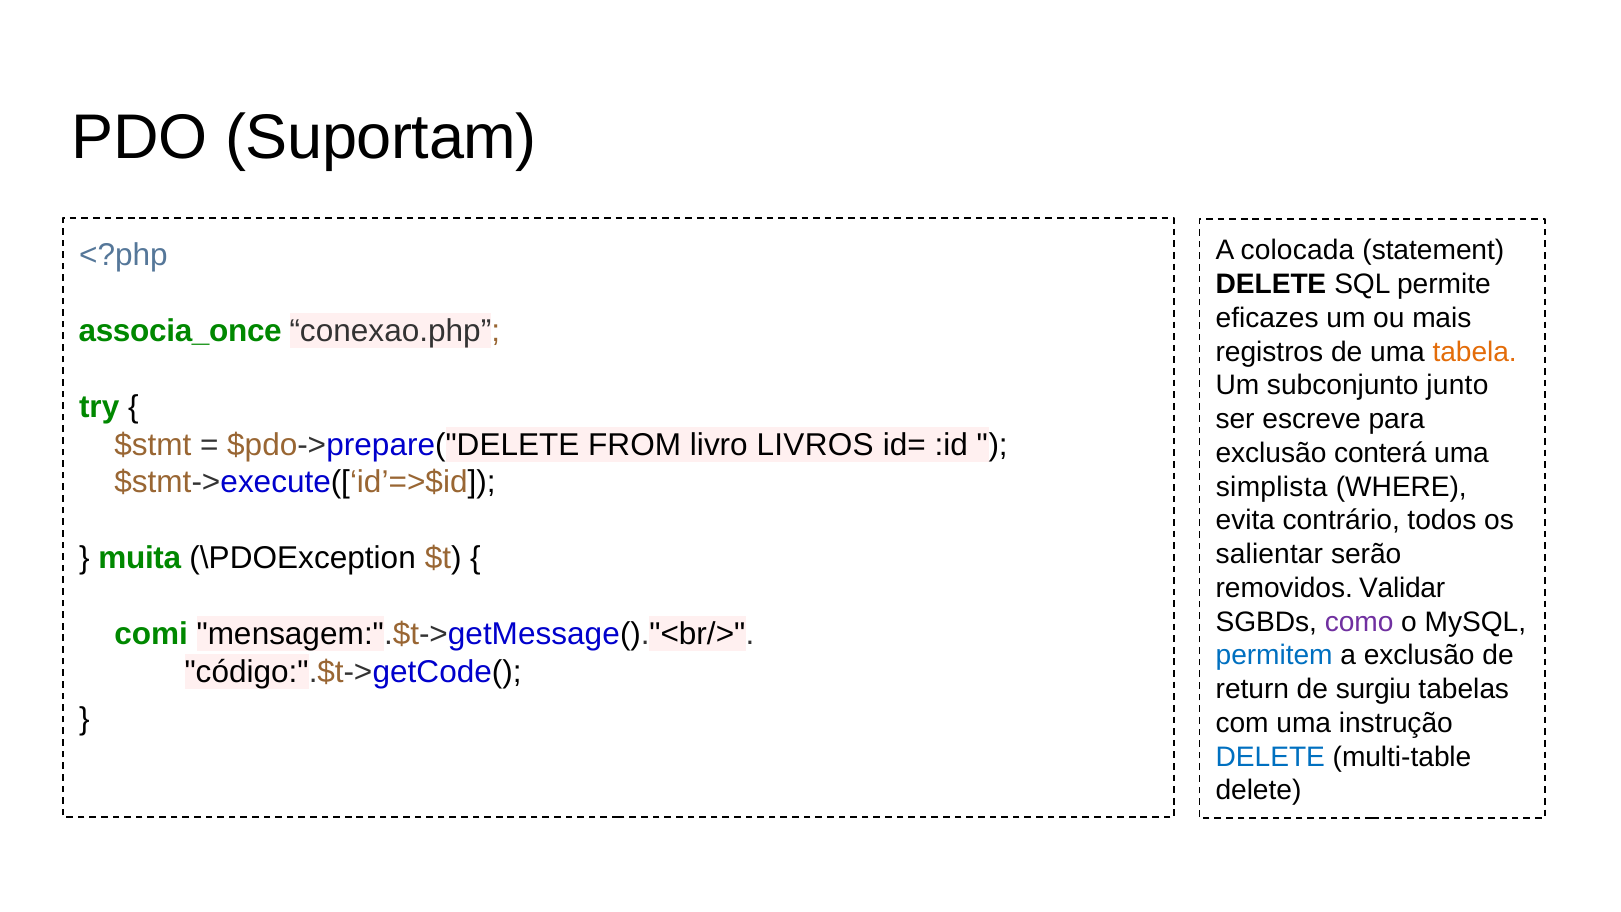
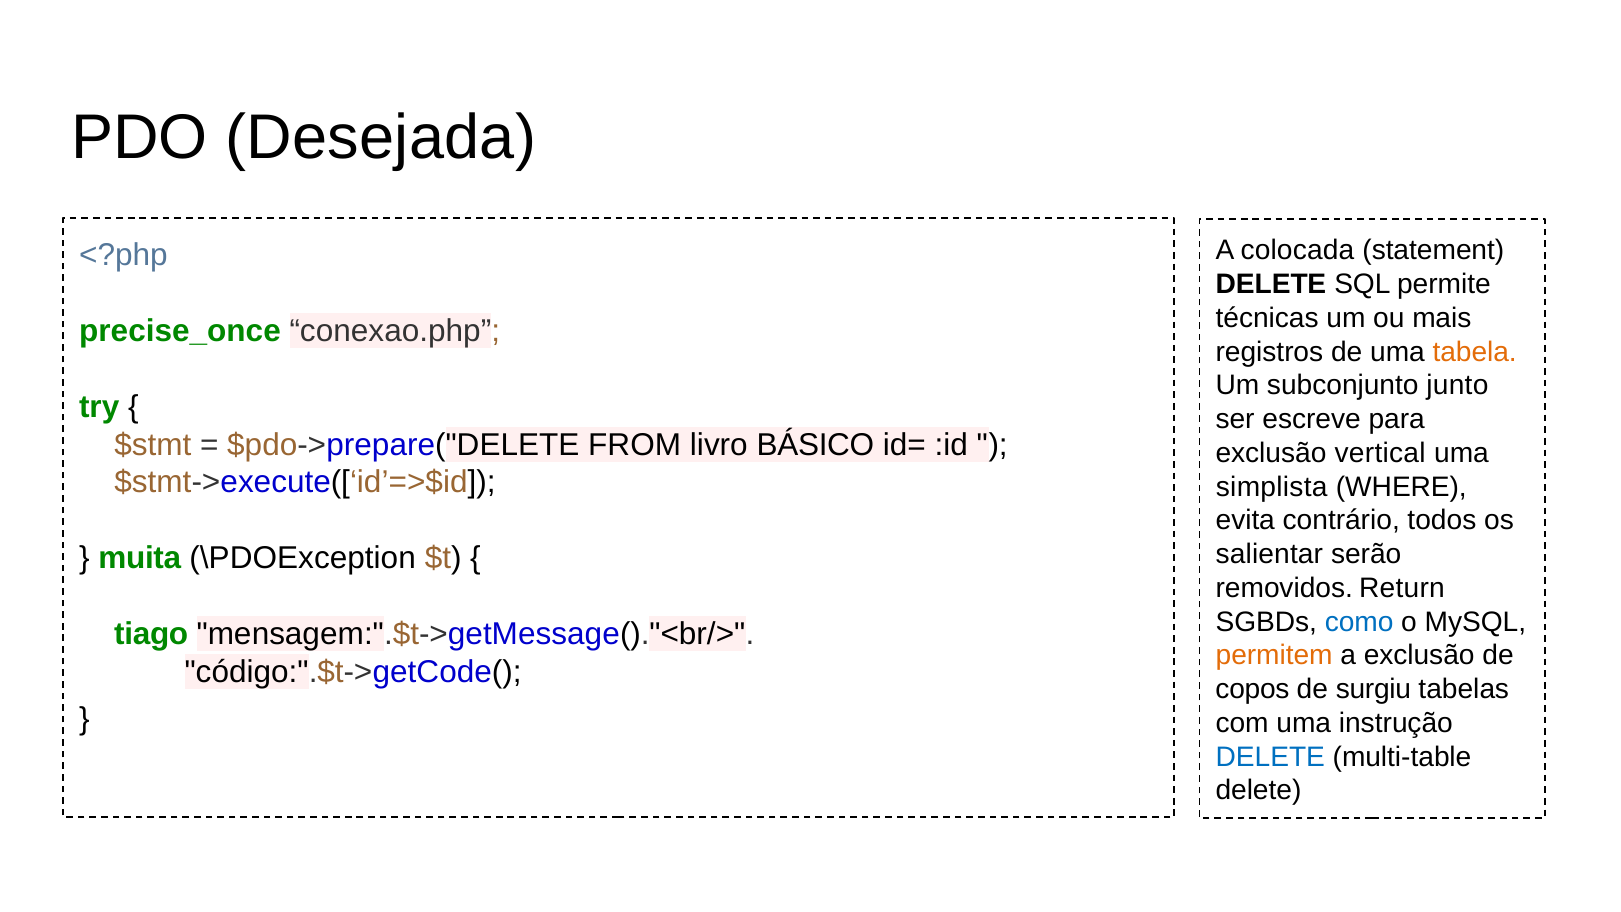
Suportam: Suportam -> Desejada (381, 137)
eficazes: eficazes -> técnicas (1267, 318)
associa_once: associa_once -> precise_once (180, 331)
LIVROS: LIVROS -> BÁSICO (815, 445)
conterá: conterá -> vertical (1380, 453)
Validar: Validar -> Return (1402, 588)
como colour: purple -> blue (1359, 622)
comi: comi -> tiago (151, 634)
permitem colour: blue -> orange (1274, 656)
return: return -> copos (1252, 689)
